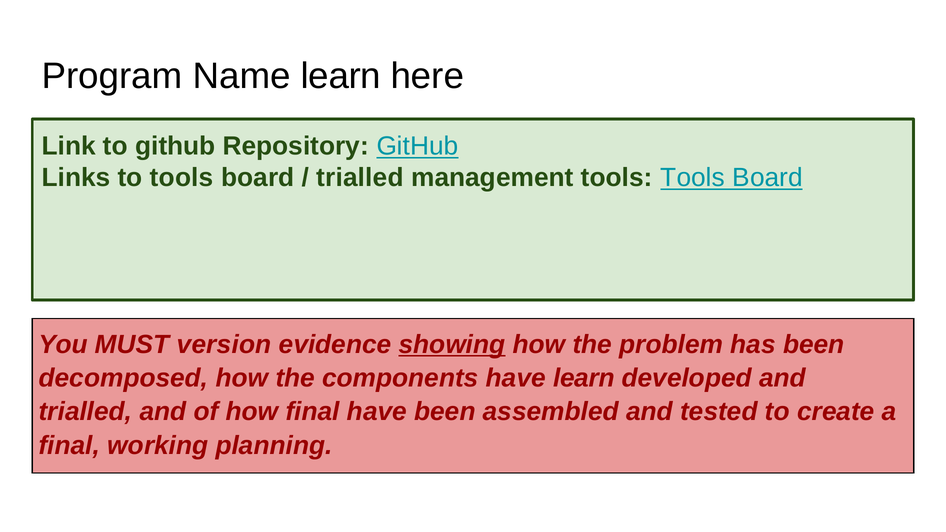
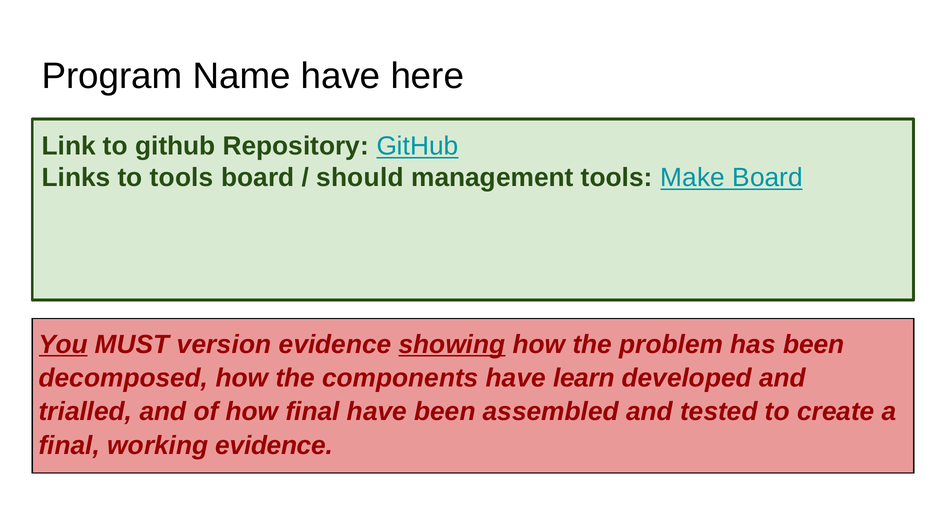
Name learn: learn -> have (341, 76)
trialled: trialled -> should (360, 178)
tools Tools: Tools -> Make (693, 178)
You underline: none -> present (63, 344)
working planning: planning -> evidence (274, 446)
